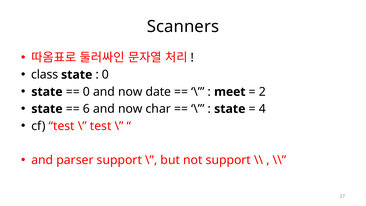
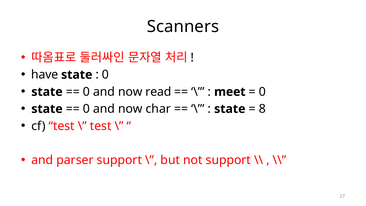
class: class -> have (45, 75)
date: date -> read (158, 92)
2: 2 -> 0 (262, 92)
6: 6 -> 0 (86, 109)
4: 4 -> 8 (262, 109)
